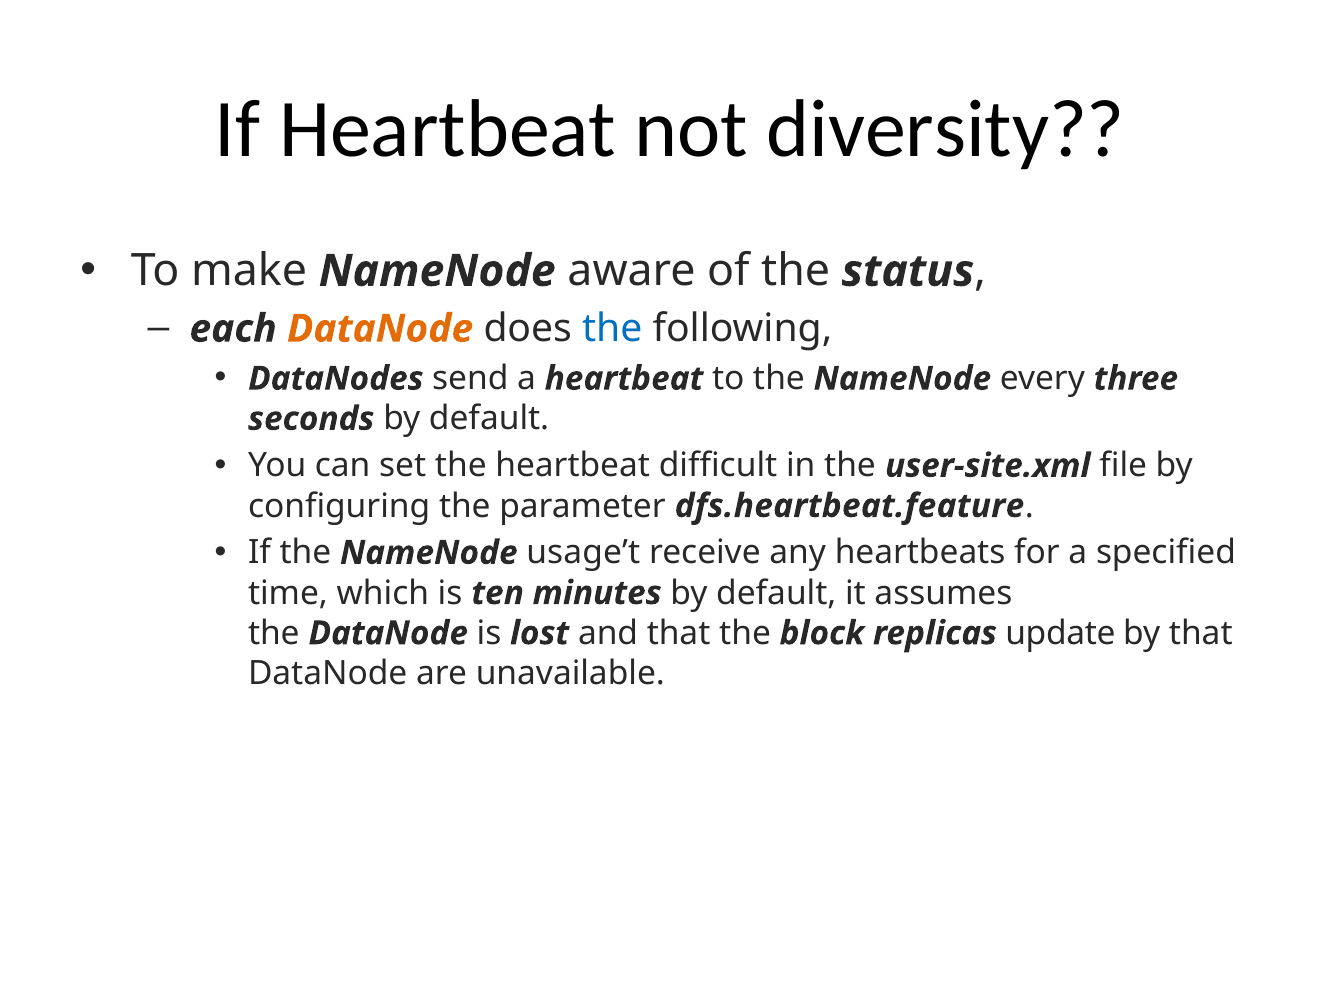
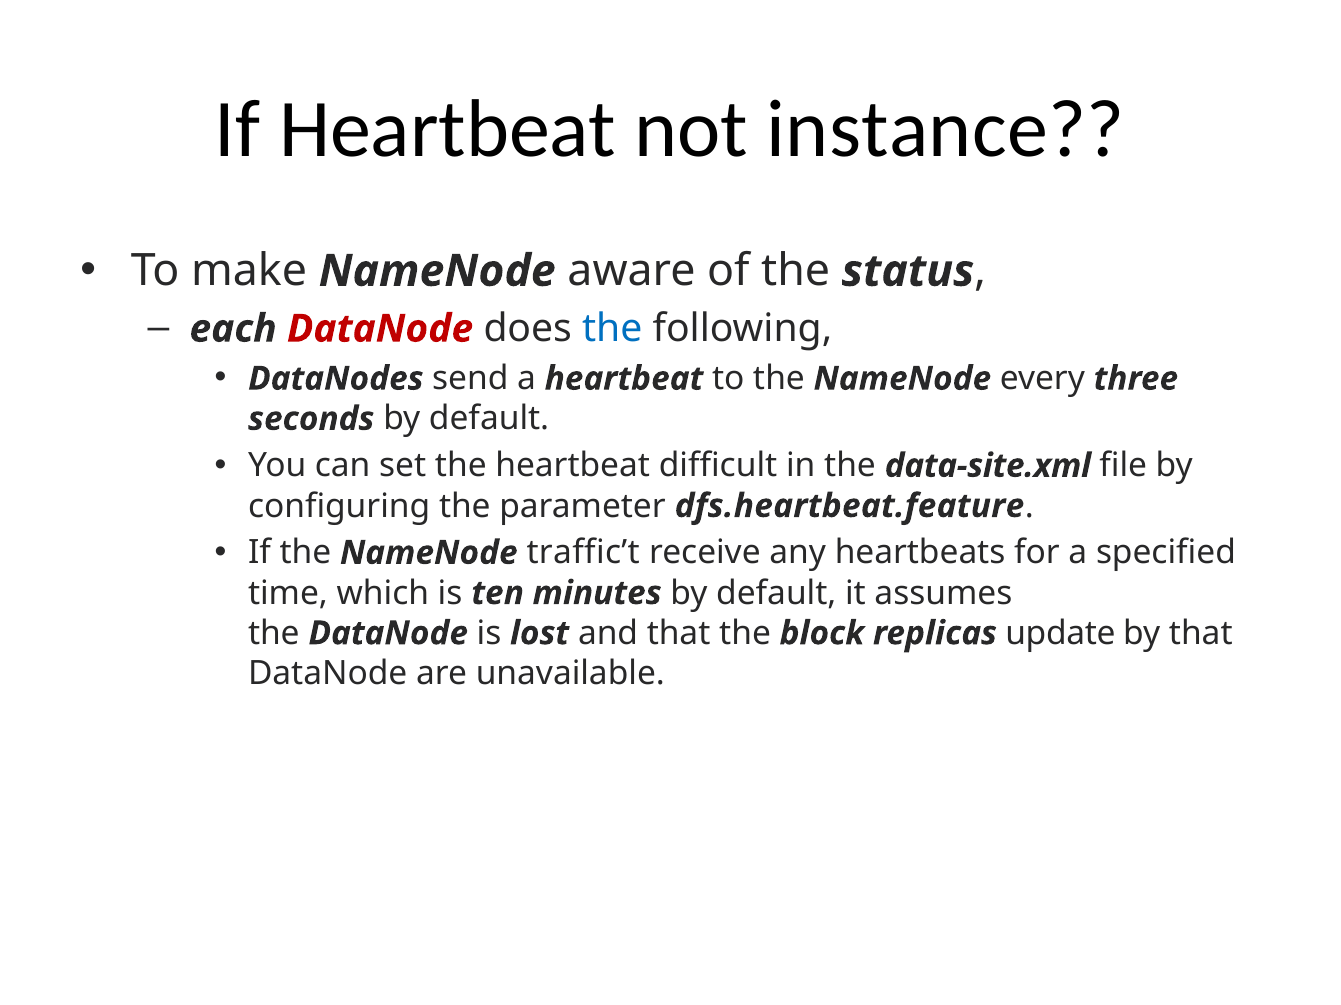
diversity: diversity -> instance (945, 130)
DataNode colour: orange -> red (380, 329)
user-site.xml: user-site.xml -> data-site.xml (988, 466)
usage’t: usage’t -> traffic’t (583, 553)
